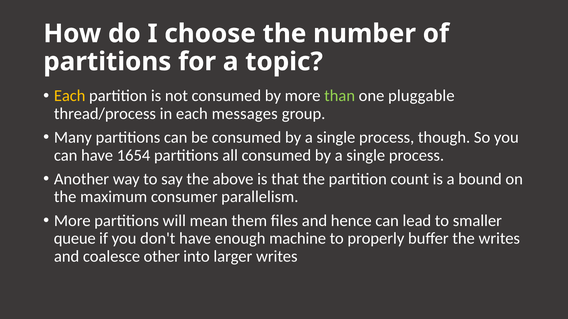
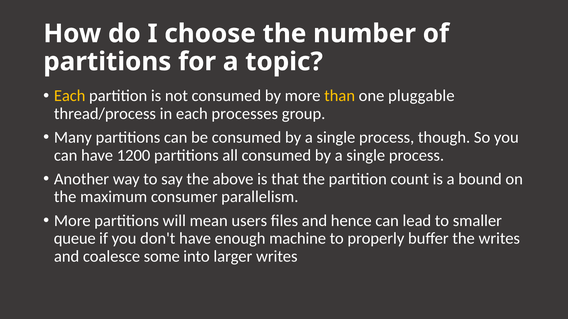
than colour: light green -> yellow (340, 96)
messages: messages -> processes (245, 114)
1654: 1654 -> 1200 (134, 156)
them: them -> users (249, 221)
other: other -> some (162, 257)
